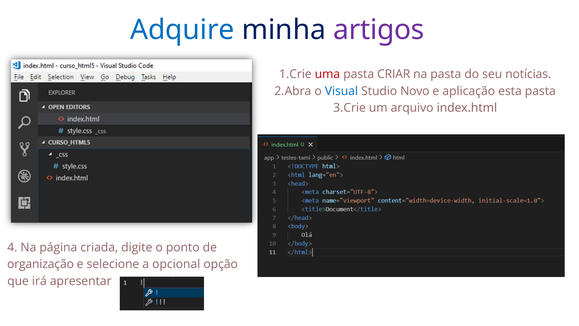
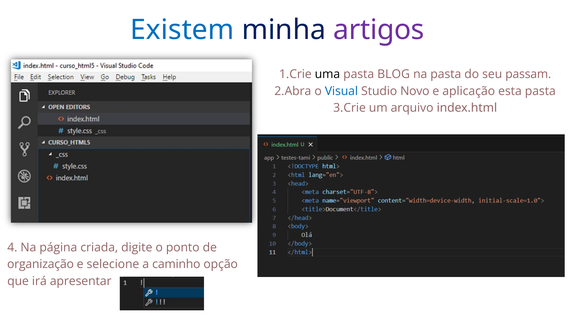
Adquire: Adquire -> Existem (182, 30)
uma colour: red -> black (327, 74)
CRIAR: CRIAR -> BLOG (394, 74)
notícias: notícias -> passam (528, 74)
opcional: opcional -> caminho (176, 264)
